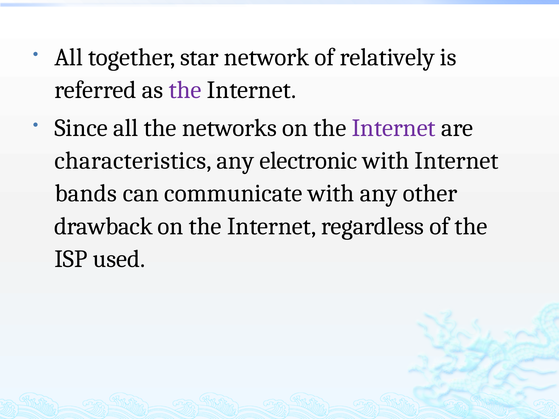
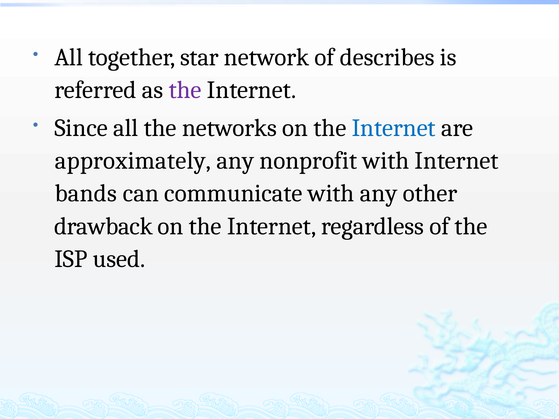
relatively: relatively -> describes (387, 57)
Internet colour: purple -> blue (394, 128)
characteristics: characteristics -> approximately (133, 161)
electronic: electronic -> nonprofit (308, 161)
